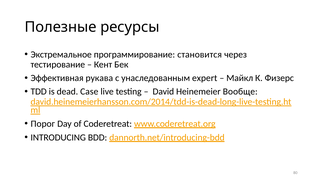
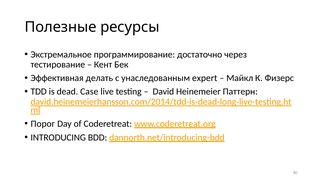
становится: становится -> достаточно (200, 54)
рукава: рукава -> делать (99, 78)
Вообще: Вообще -> Паттерн (240, 92)
